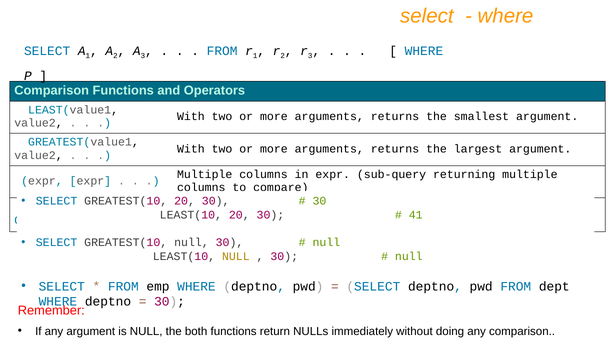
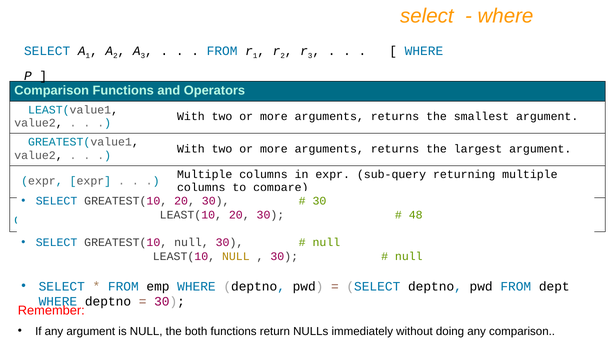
41: 41 -> 48 (416, 215)
